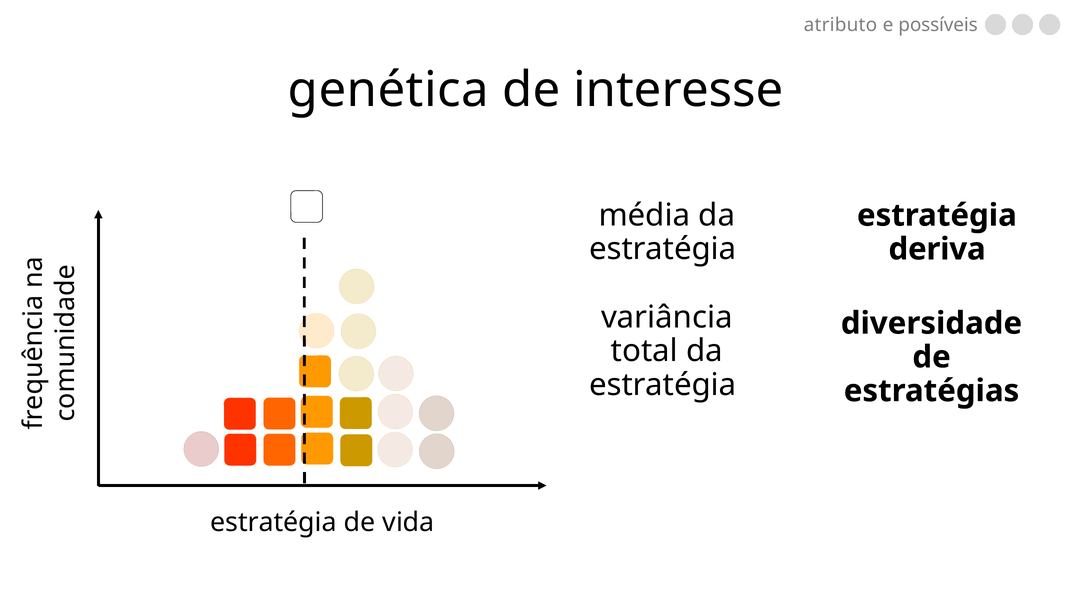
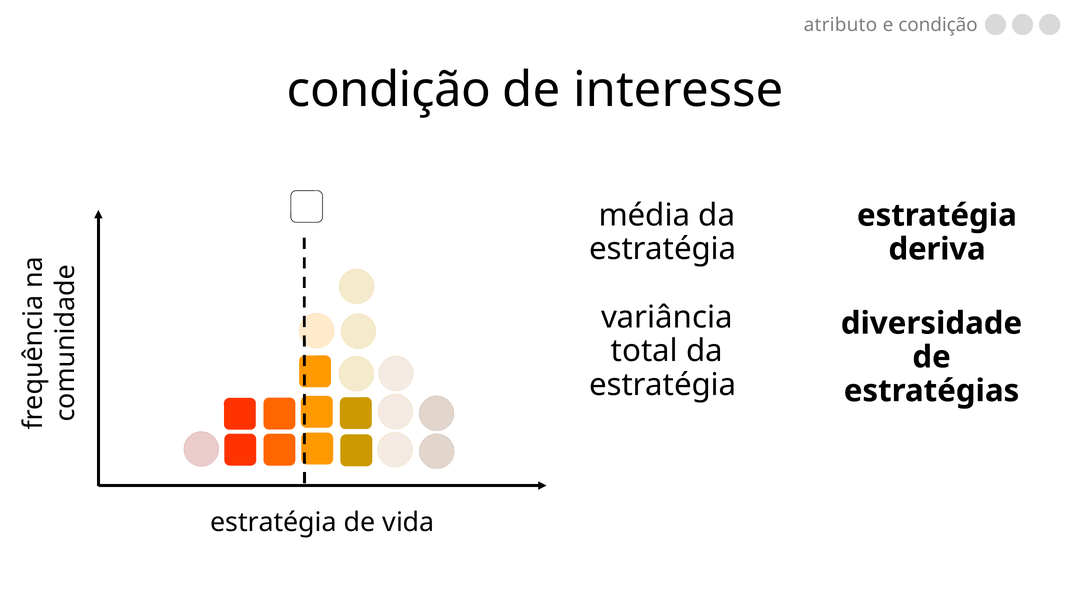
e possíveis: possíveis -> condição (938, 25)
genética: genética -> condição (389, 90)
